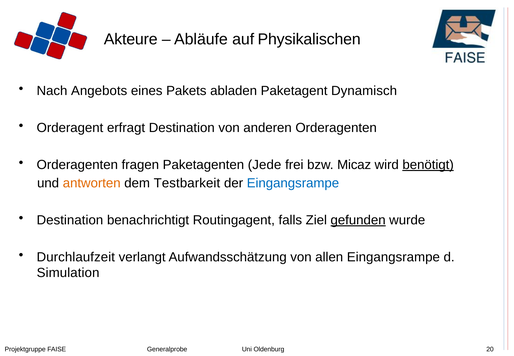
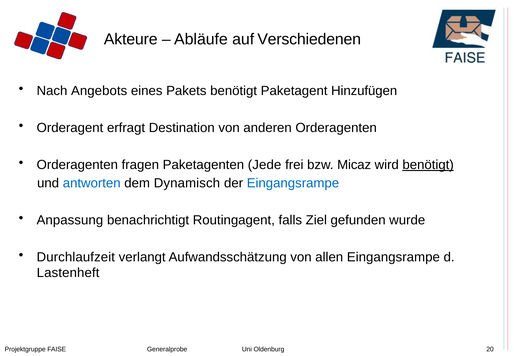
Physikalischen: Physikalischen -> Verschiedenen (309, 39)
Pakets abladen: abladen -> benötigt (234, 91)
Dynamisch: Dynamisch -> Hinzufügen (364, 91)
antworten colour: orange -> blue (92, 183)
Testbarkeit: Testbarkeit -> Dynamisch (187, 183)
Destination: Destination -> Anpassung (70, 220)
gefunden underline: present -> none (358, 220)
Simulation: Simulation -> Lastenheft (68, 273)
